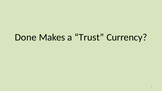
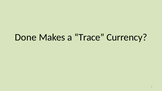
Trust: Trust -> Trace (89, 37)
